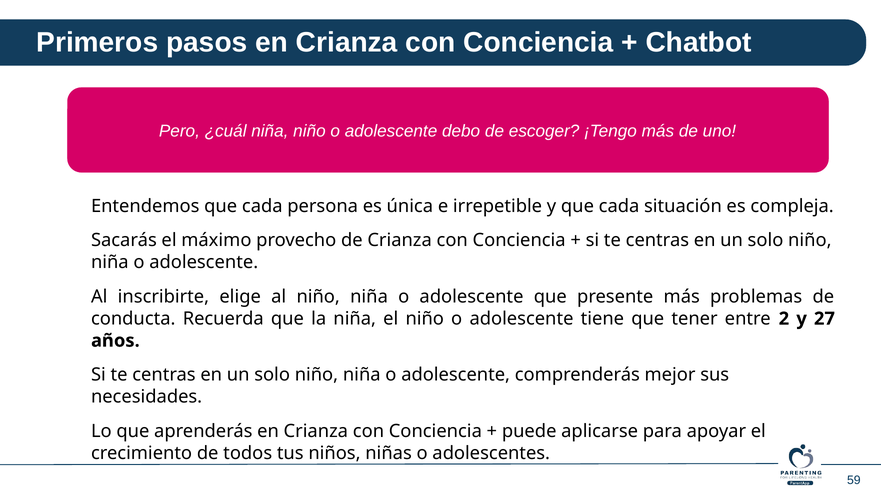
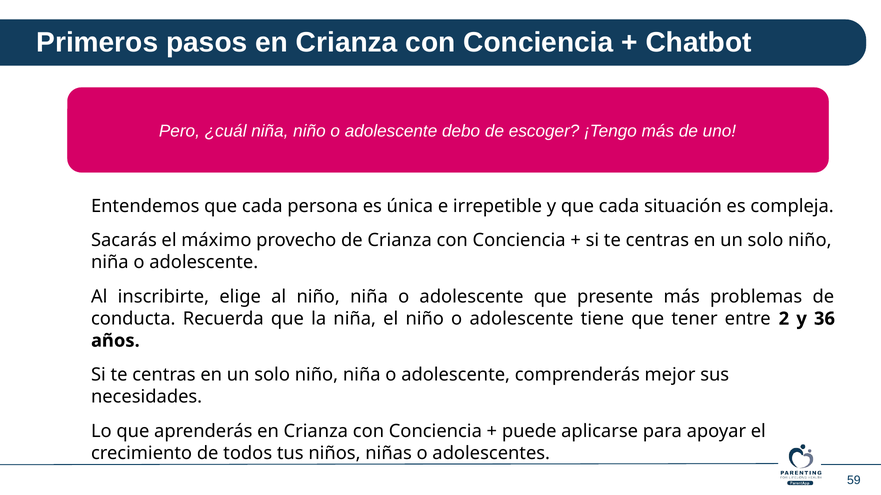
27: 27 -> 36 (824, 319)
